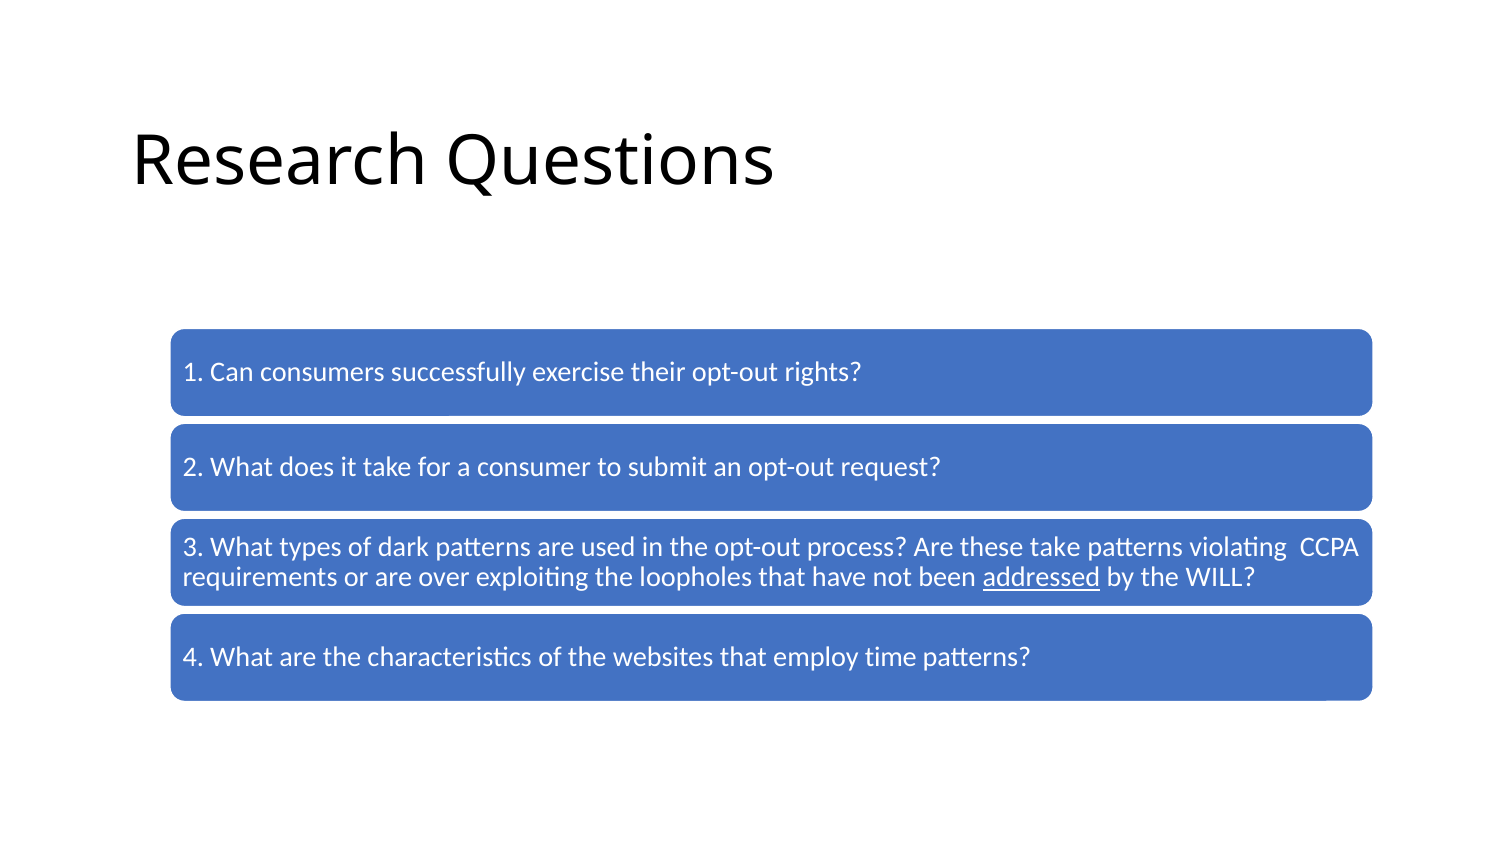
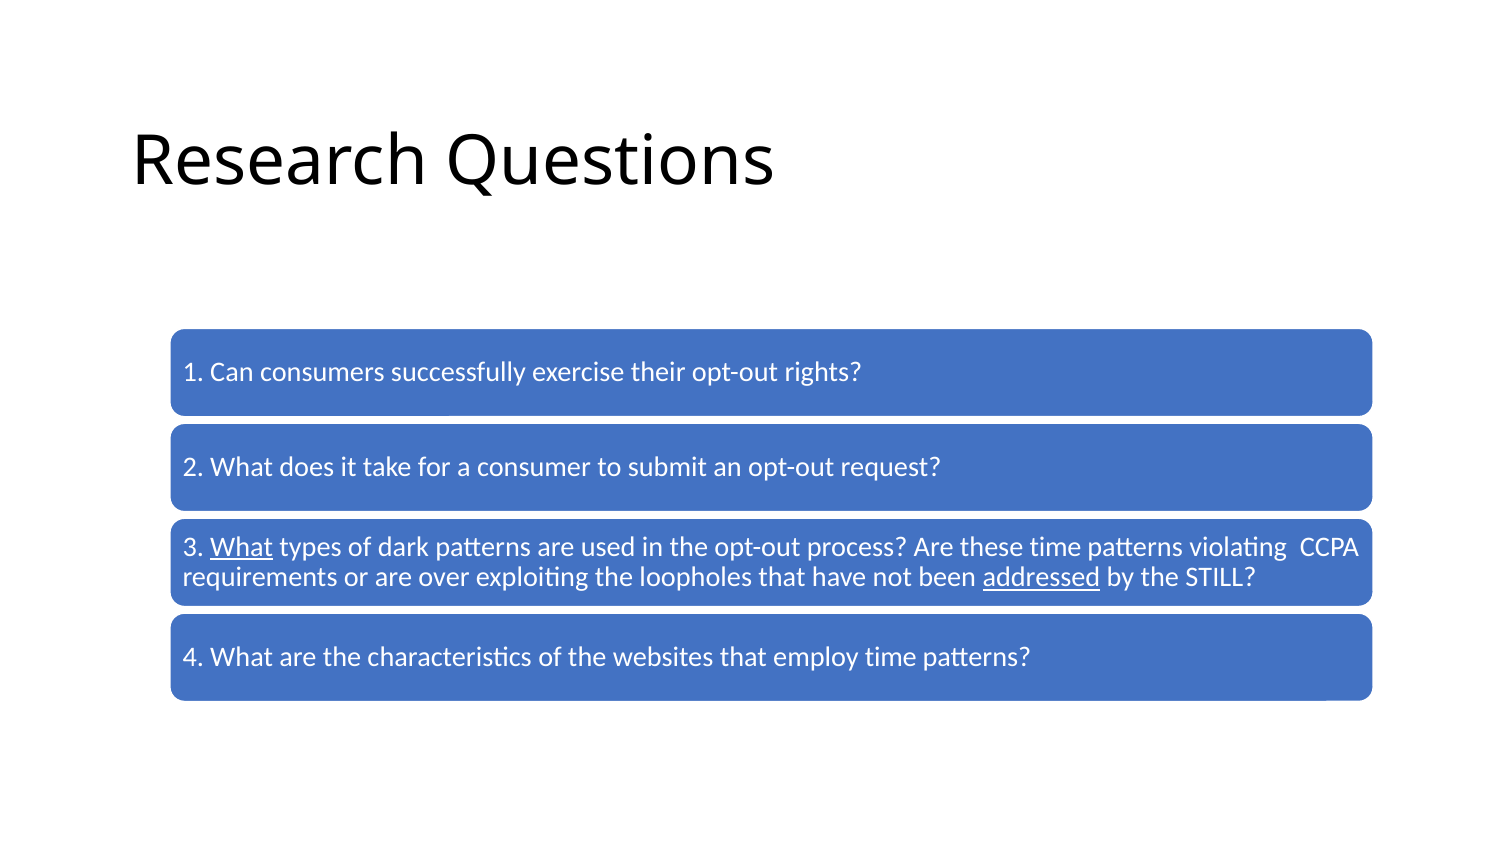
What underline: none -> present (242, 547)
these take: take -> time (1056, 547)
WILL: WILL -> STILL (1221, 577)
